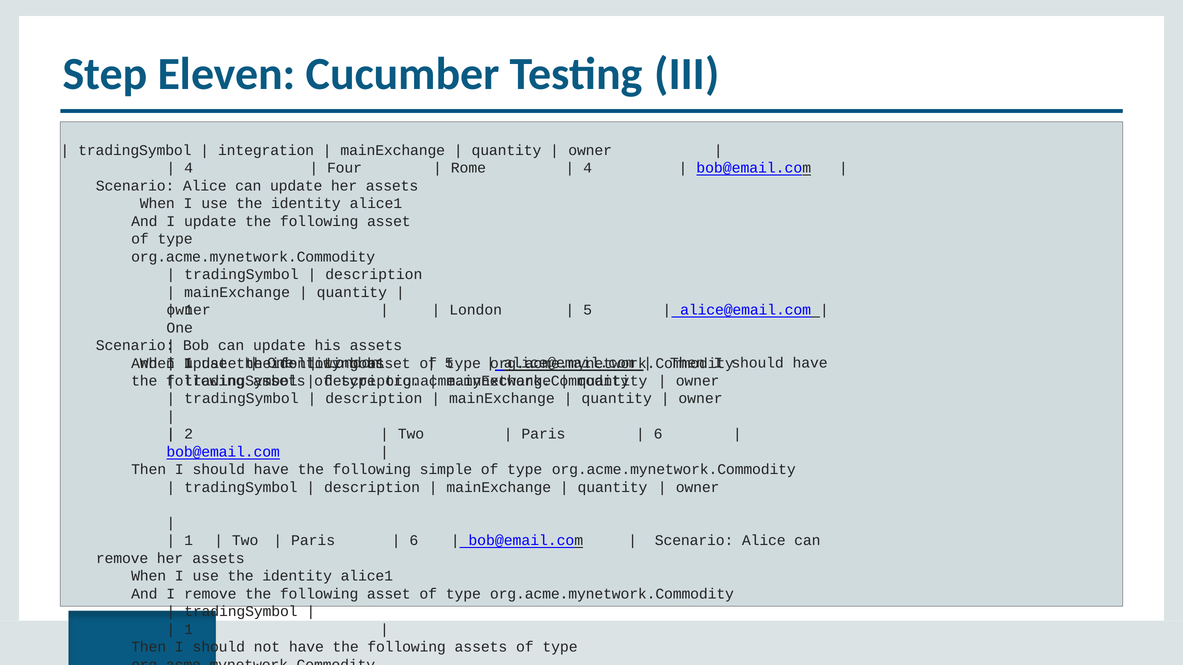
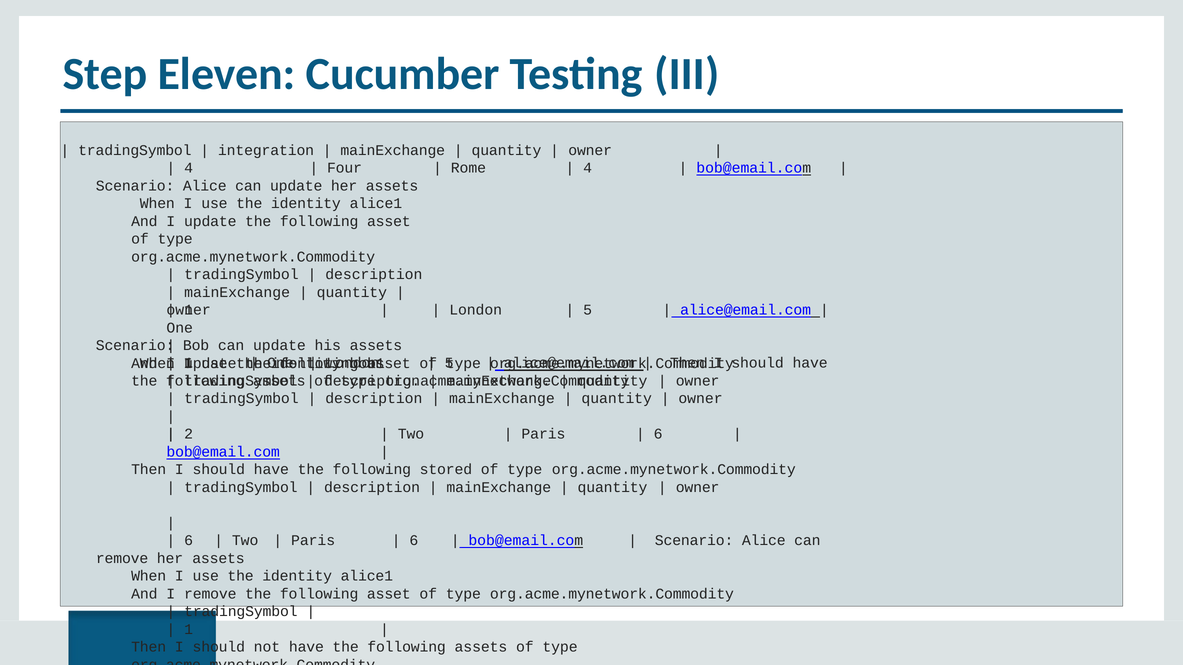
simple: simple -> stored (446, 470)
1: 1 -> 6 (189, 541)
